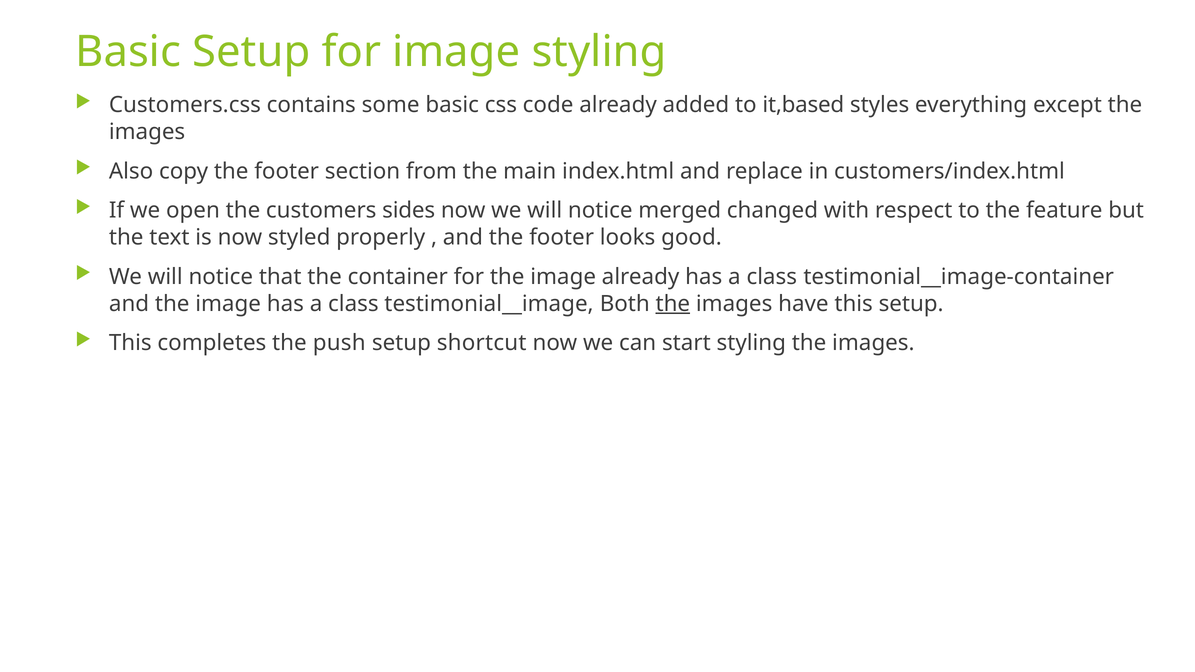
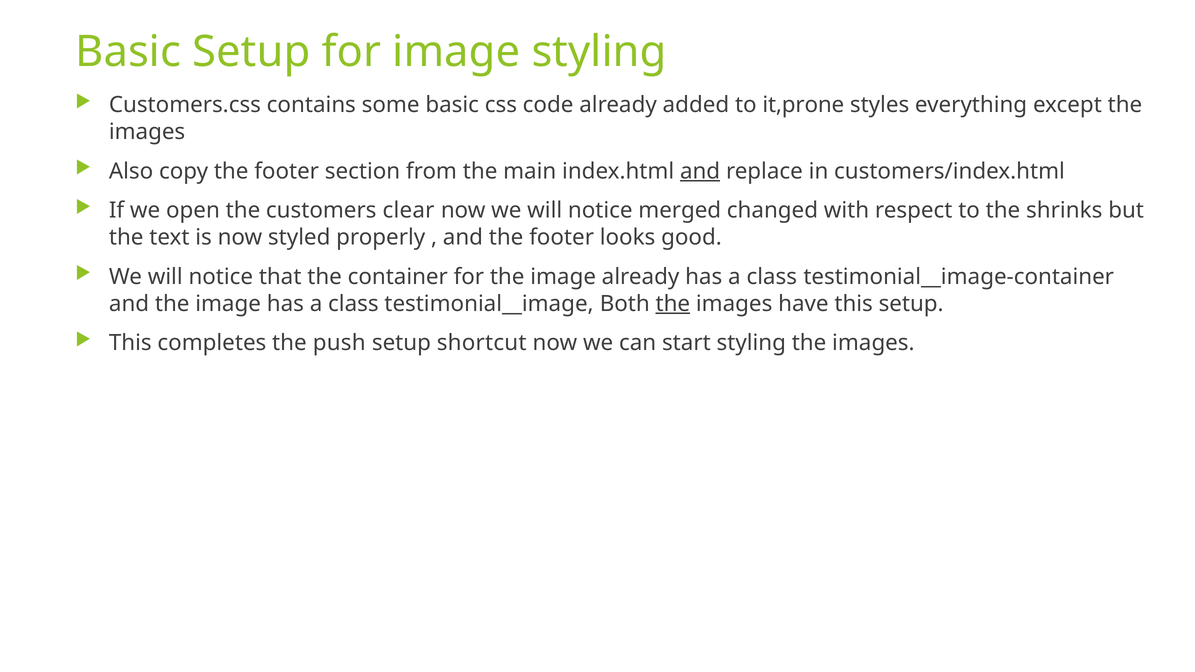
it,based: it,based -> it,prone (803, 105)
and underline: none -> present (700, 171)
sides: sides -> clear (408, 211)
feature: feature -> shrinks (1064, 211)
